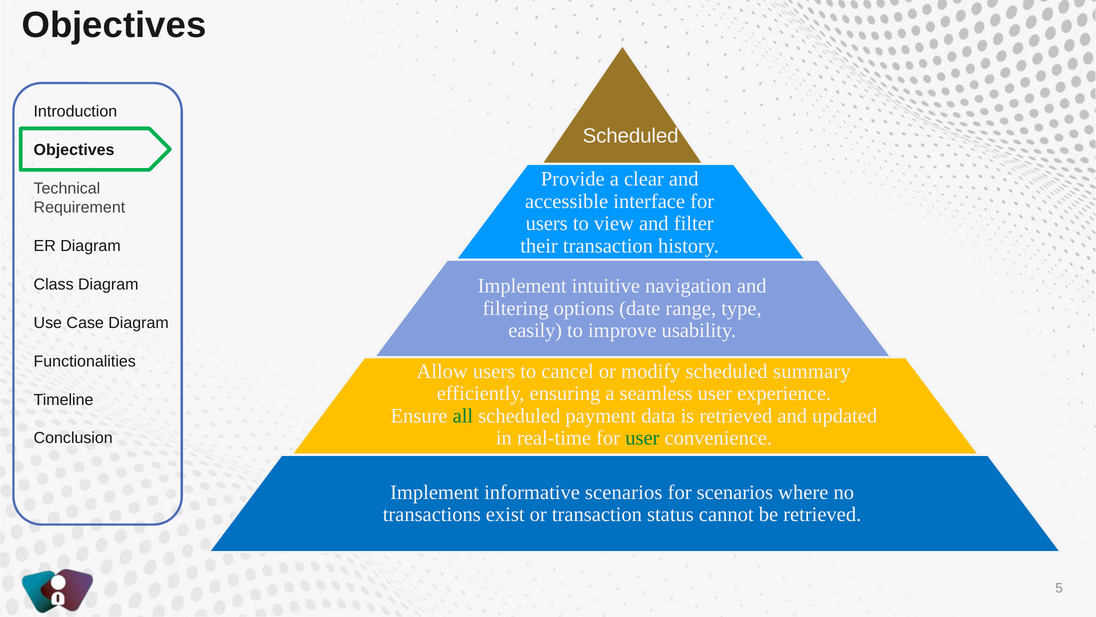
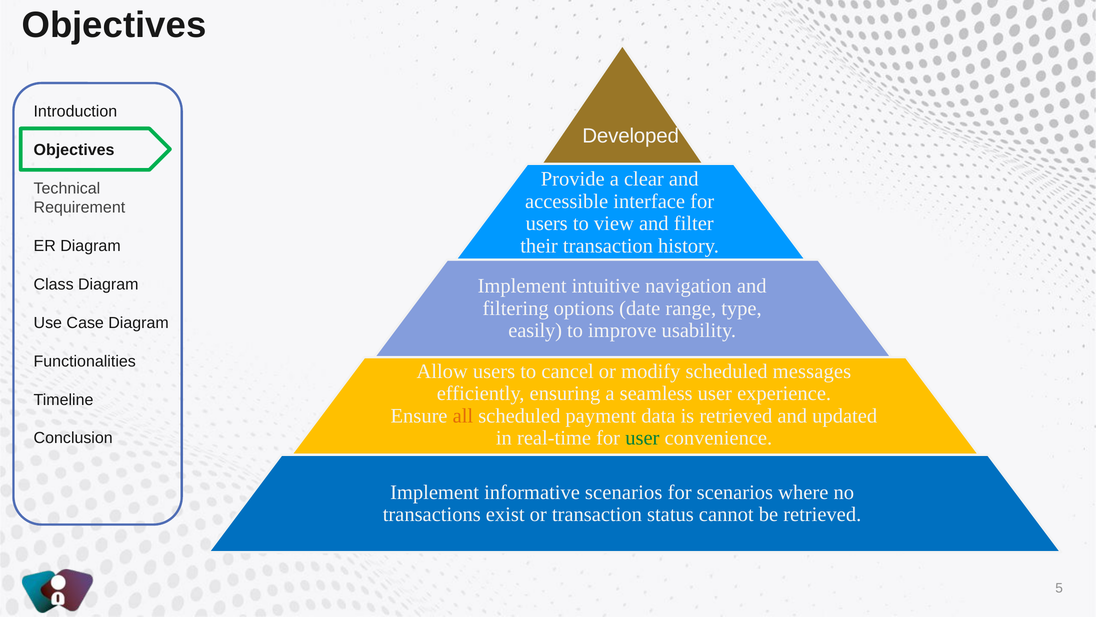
Scheduled: Scheduled -> Developed (631, 136)
summary: summary -> messages (812, 371)
all colour: green -> orange (463, 416)
